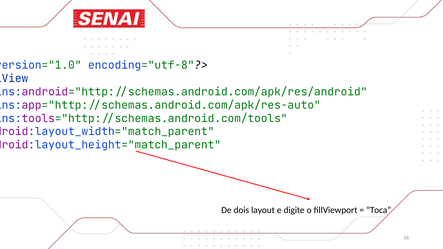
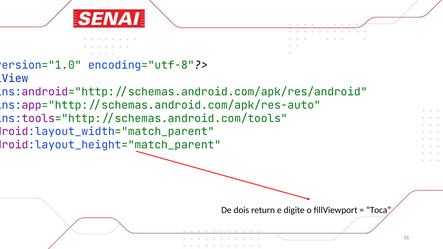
layout: layout -> return (263, 210)
